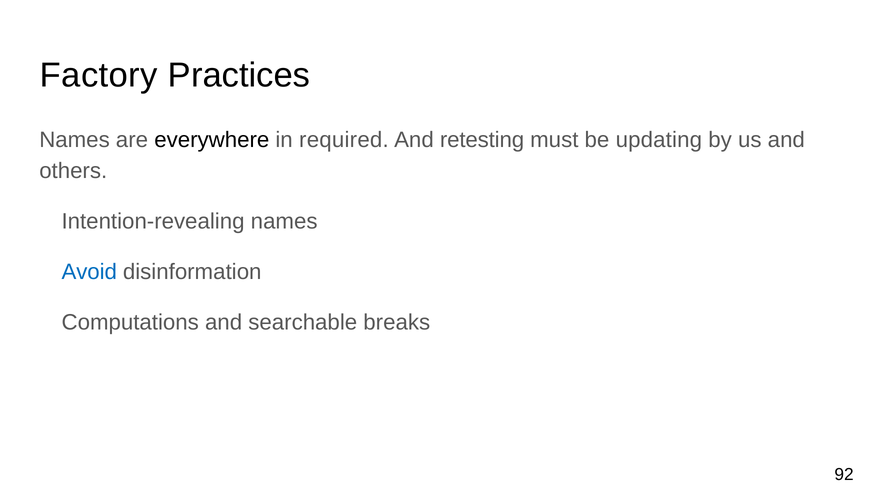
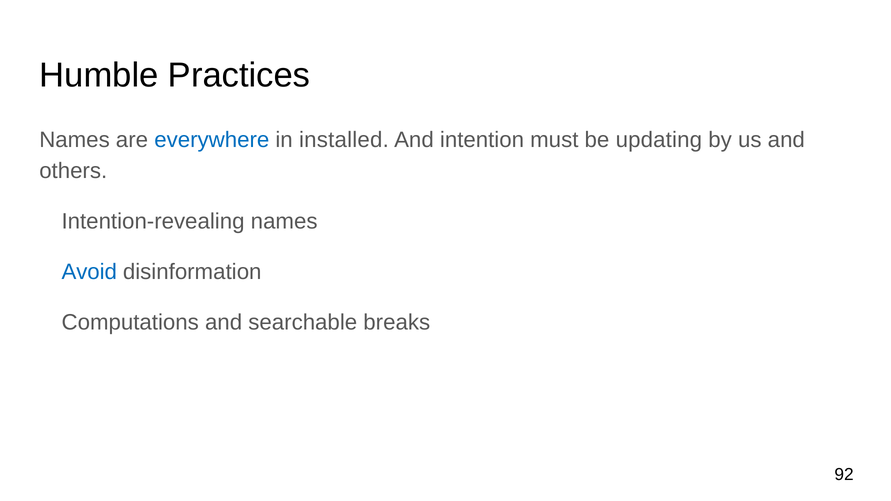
Factory: Factory -> Humble (99, 75)
everywhere colour: black -> blue (212, 140)
required: required -> installed (344, 140)
retesting: retesting -> intention (482, 140)
